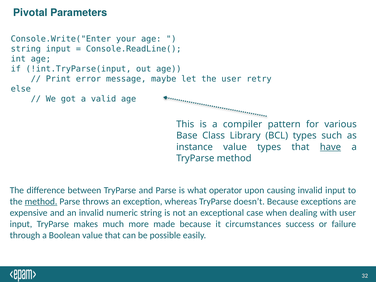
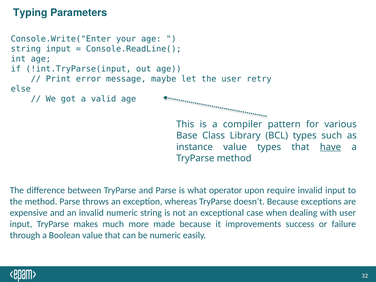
Pivotal: Pivotal -> Typing (30, 13)
causing: causing -> require (281, 190)
method underline: present -> none (41, 201)
circumstances: circumstances -> improvements (253, 224)
be possible: possible -> numeric (165, 235)
